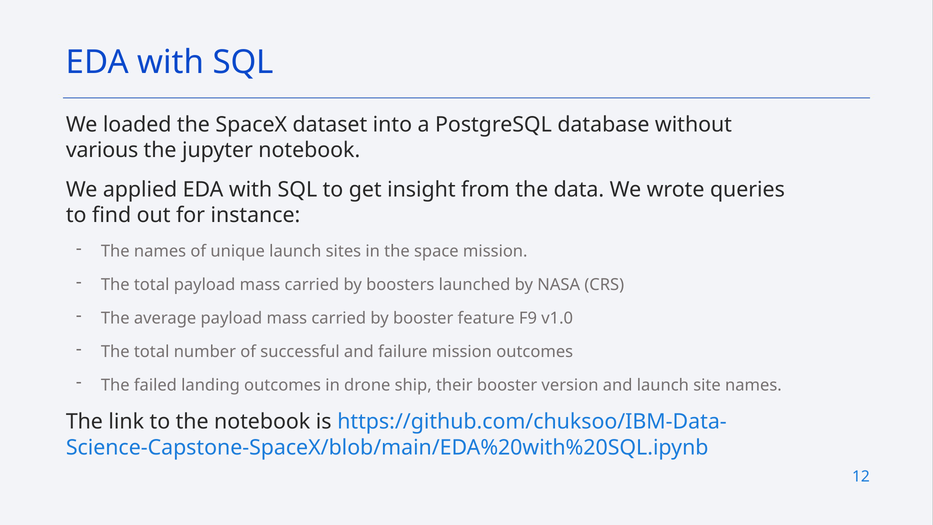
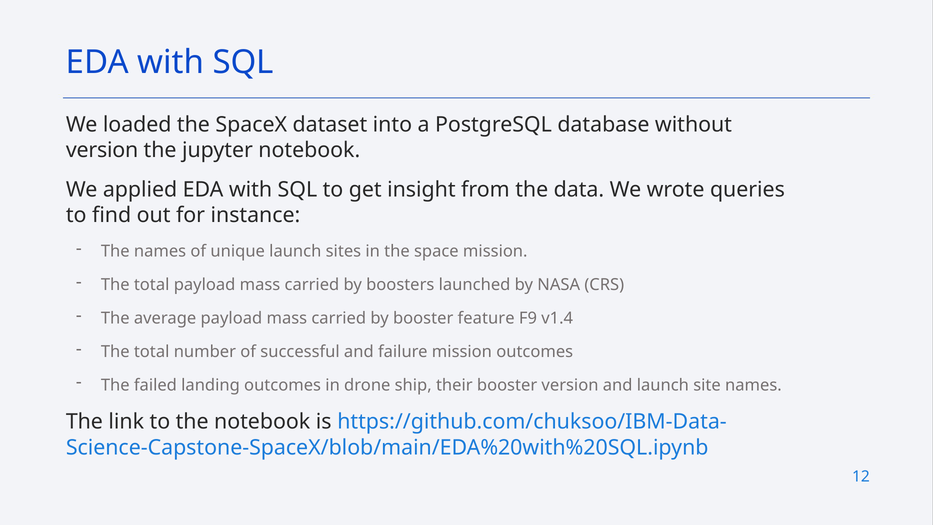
various: various -> version (102, 150)
v1.0: v1.0 -> v1.4 (557, 318)
